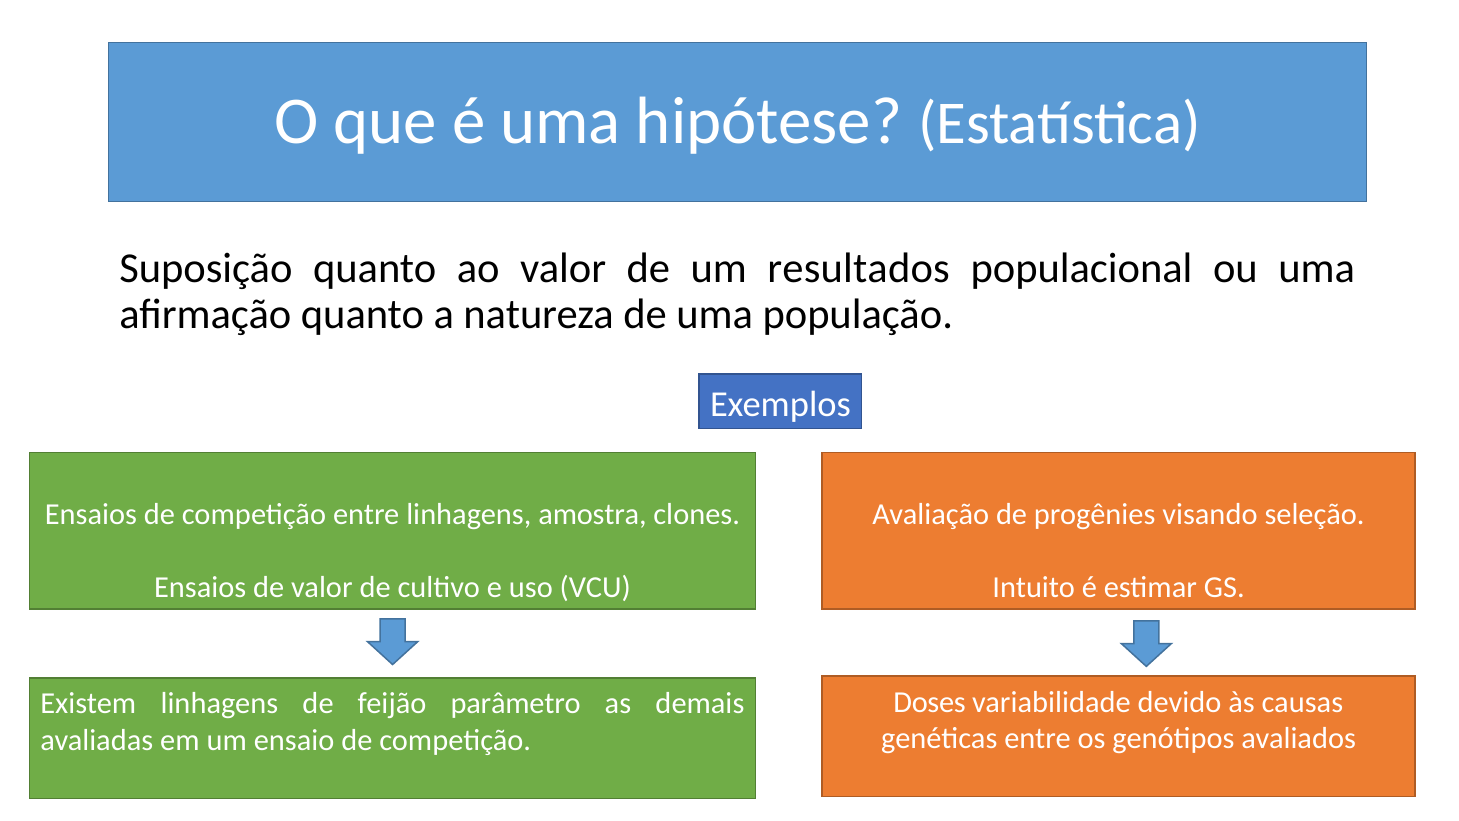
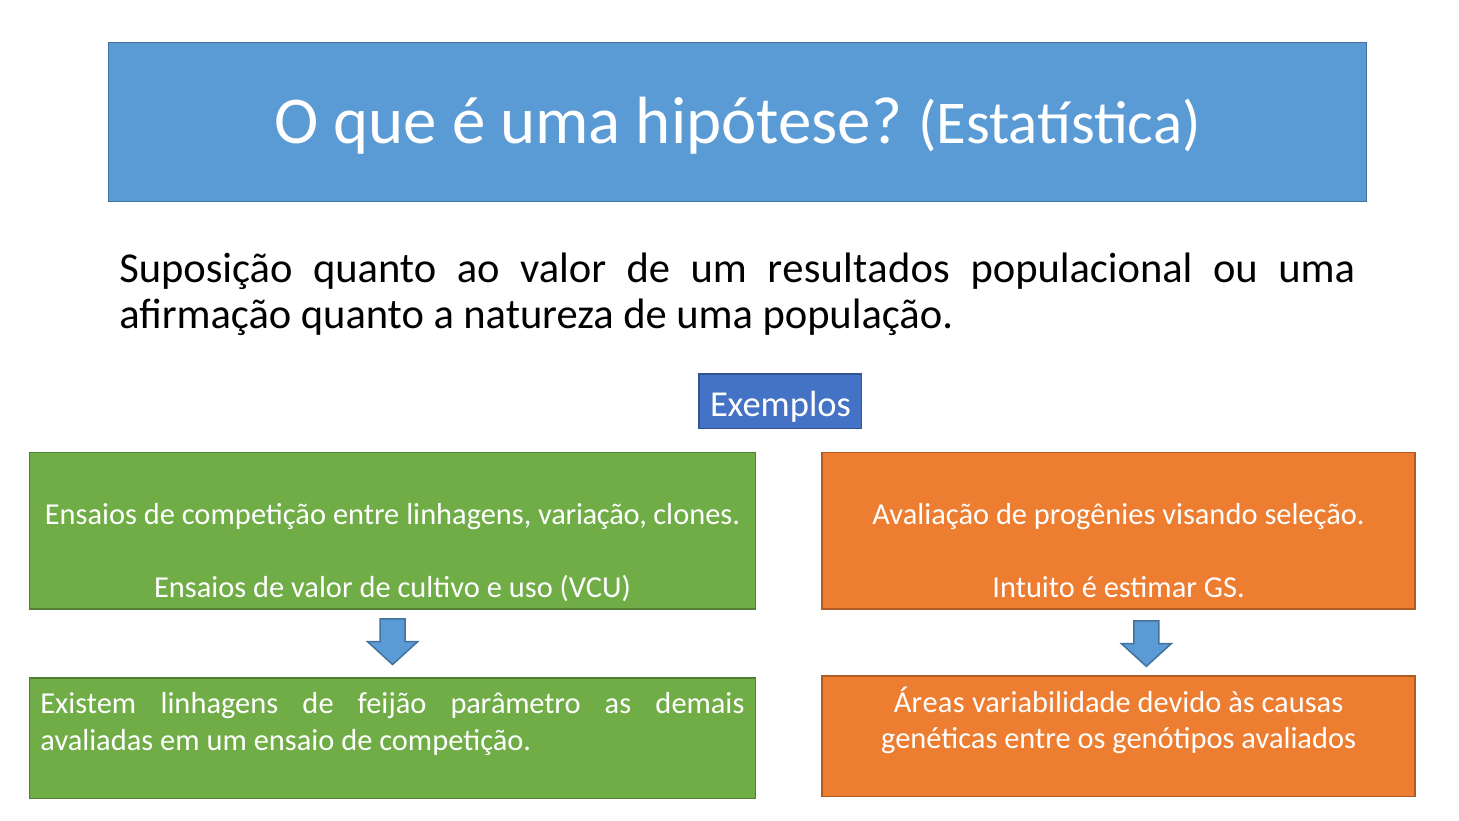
amostra: amostra -> variação (593, 515)
Doses: Doses -> Áreas (929, 702)
